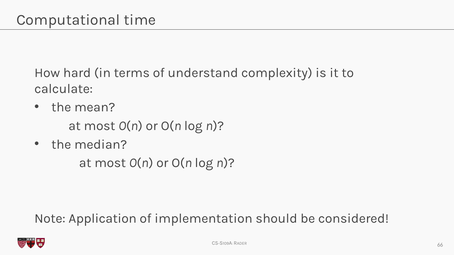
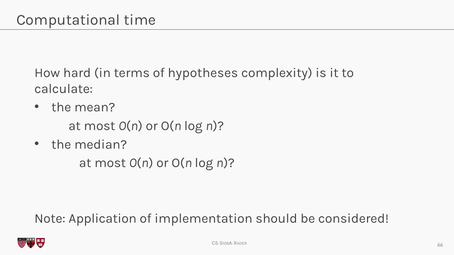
understand: understand -> hypotheses (203, 73)
